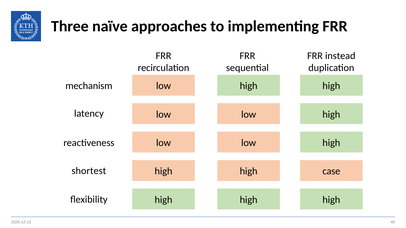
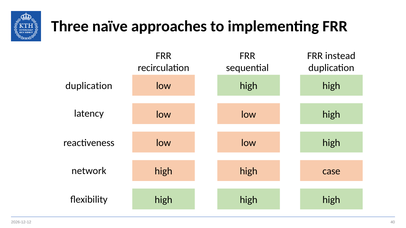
mechanism: mechanism -> duplication (89, 86)
shortest: shortest -> network (89, 171)
